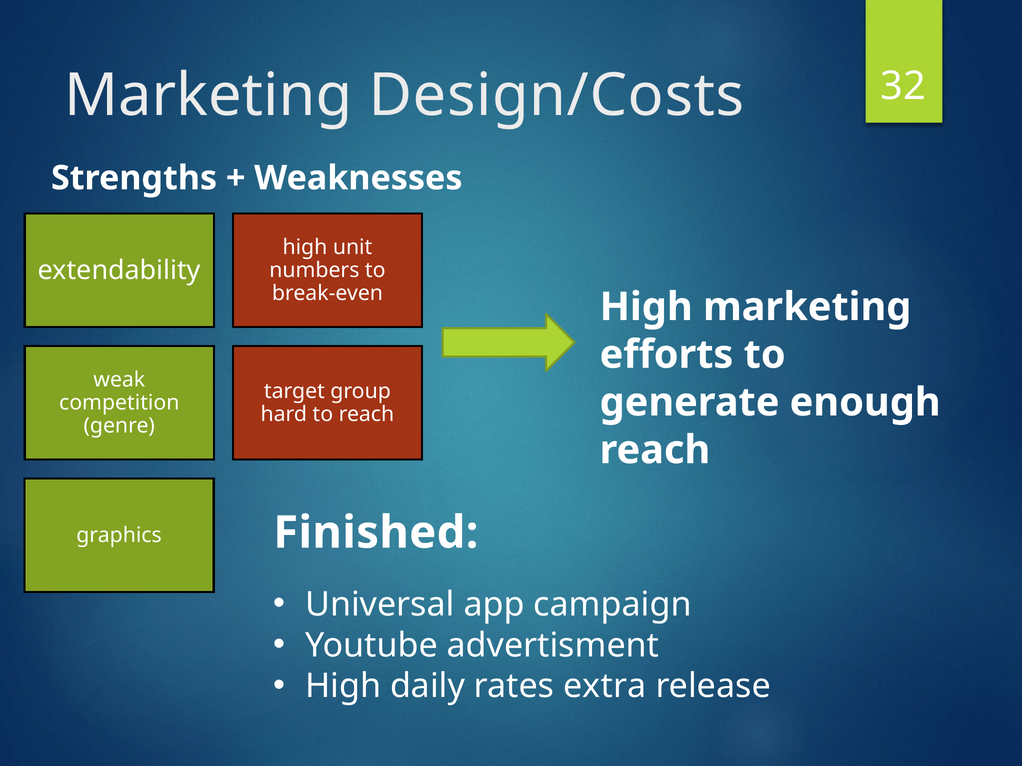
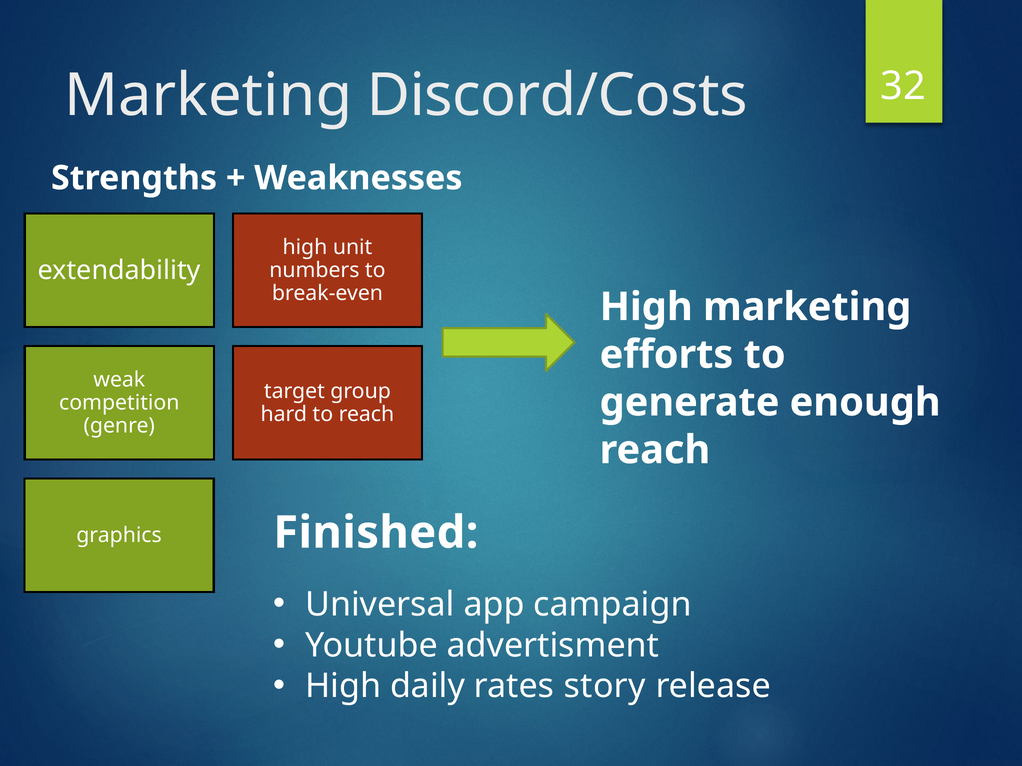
Design/Costs: Design/Costs -> Discord/Costs (557, 96)
extra: extra -> story (605, 687)
